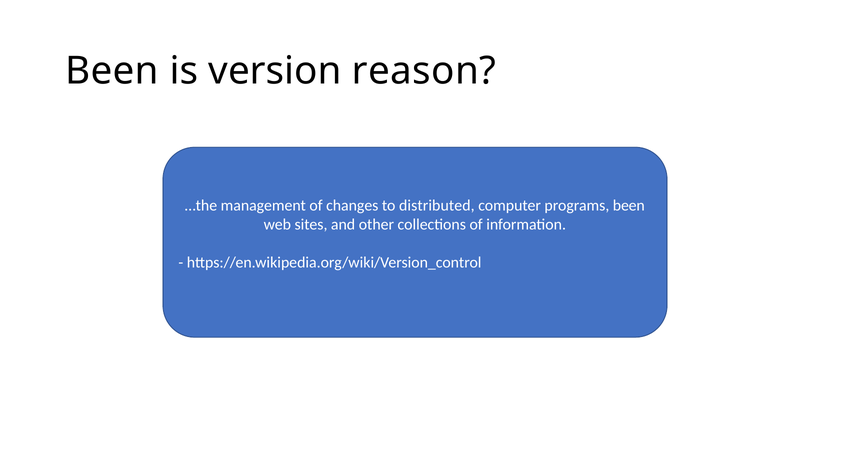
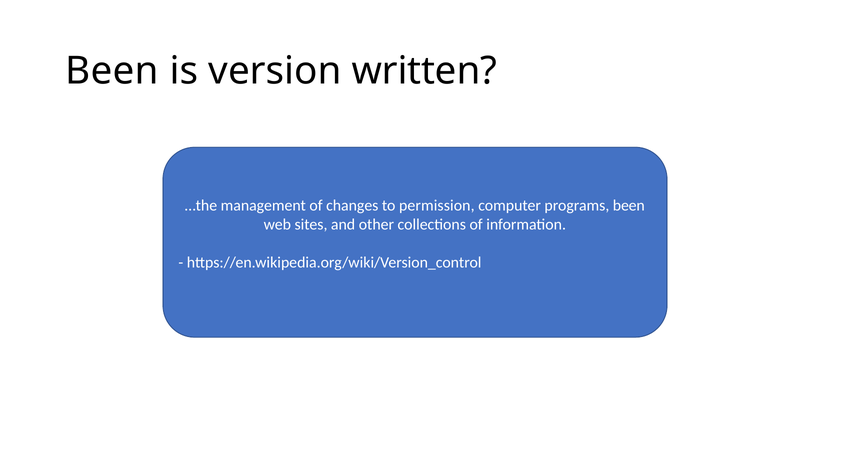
reason: reason -> written (424, 71)
distributed: distributed -> permission (437, 205)
